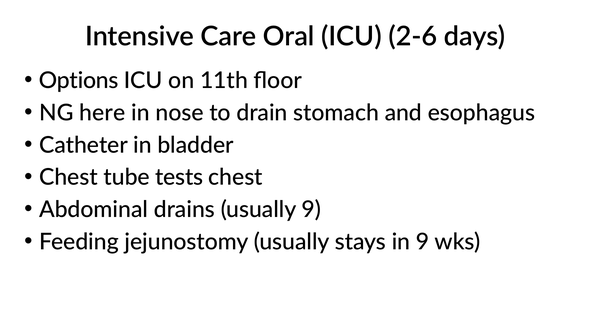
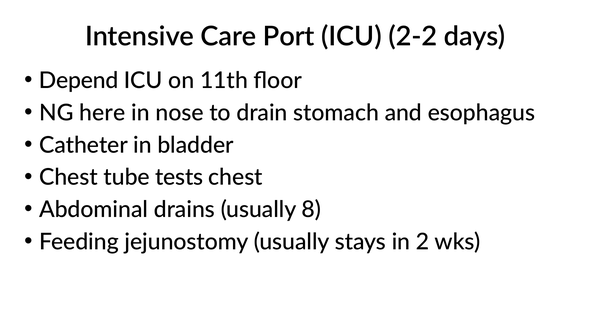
Oral: Oral -> Port (289, 37)
2-6: 2-6 -> 2-2 (413, 37)
Options: Options -> Depend (79, 81)
usually 9: 9 -> 8 (311, 210)
in 9: 9 -> 2 (423, 242)
